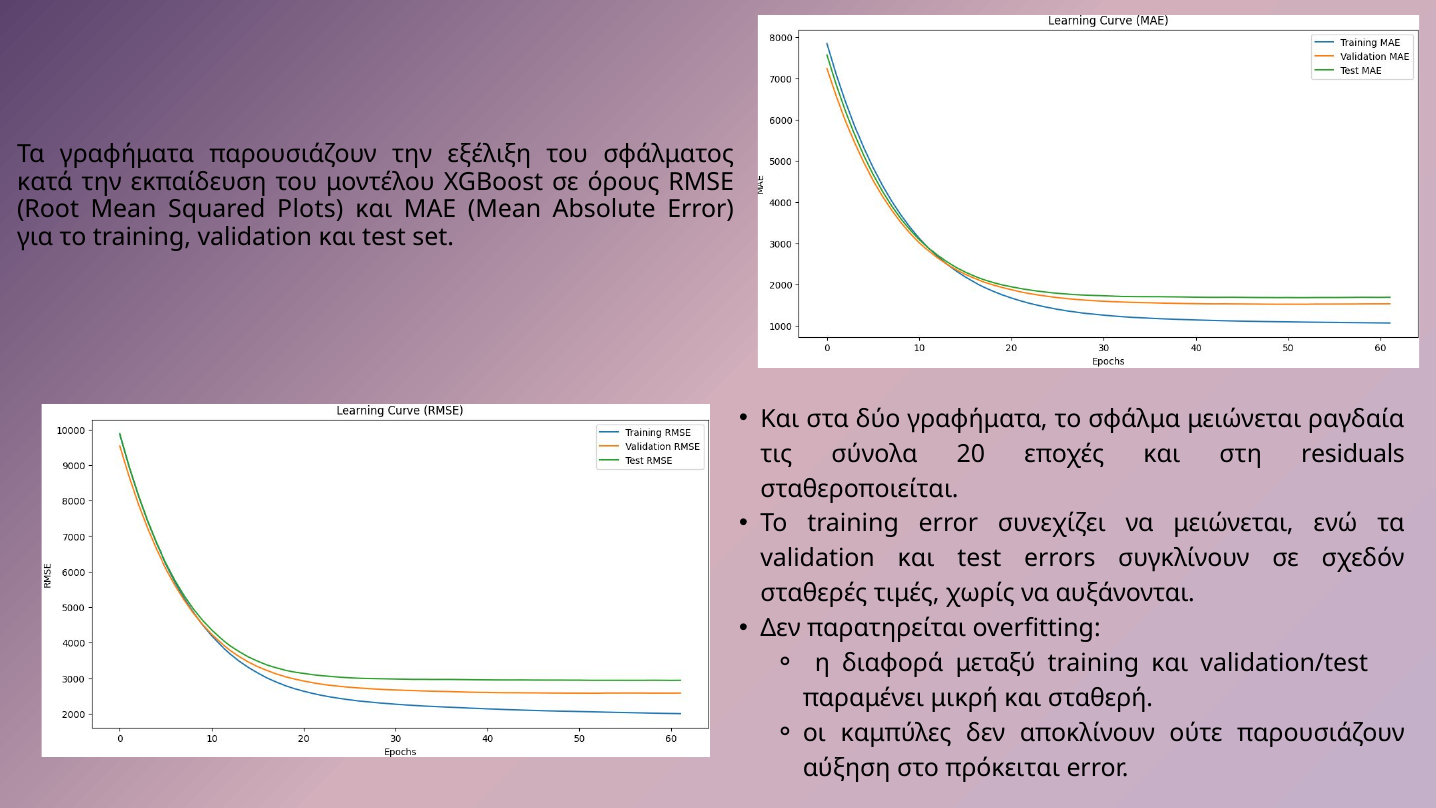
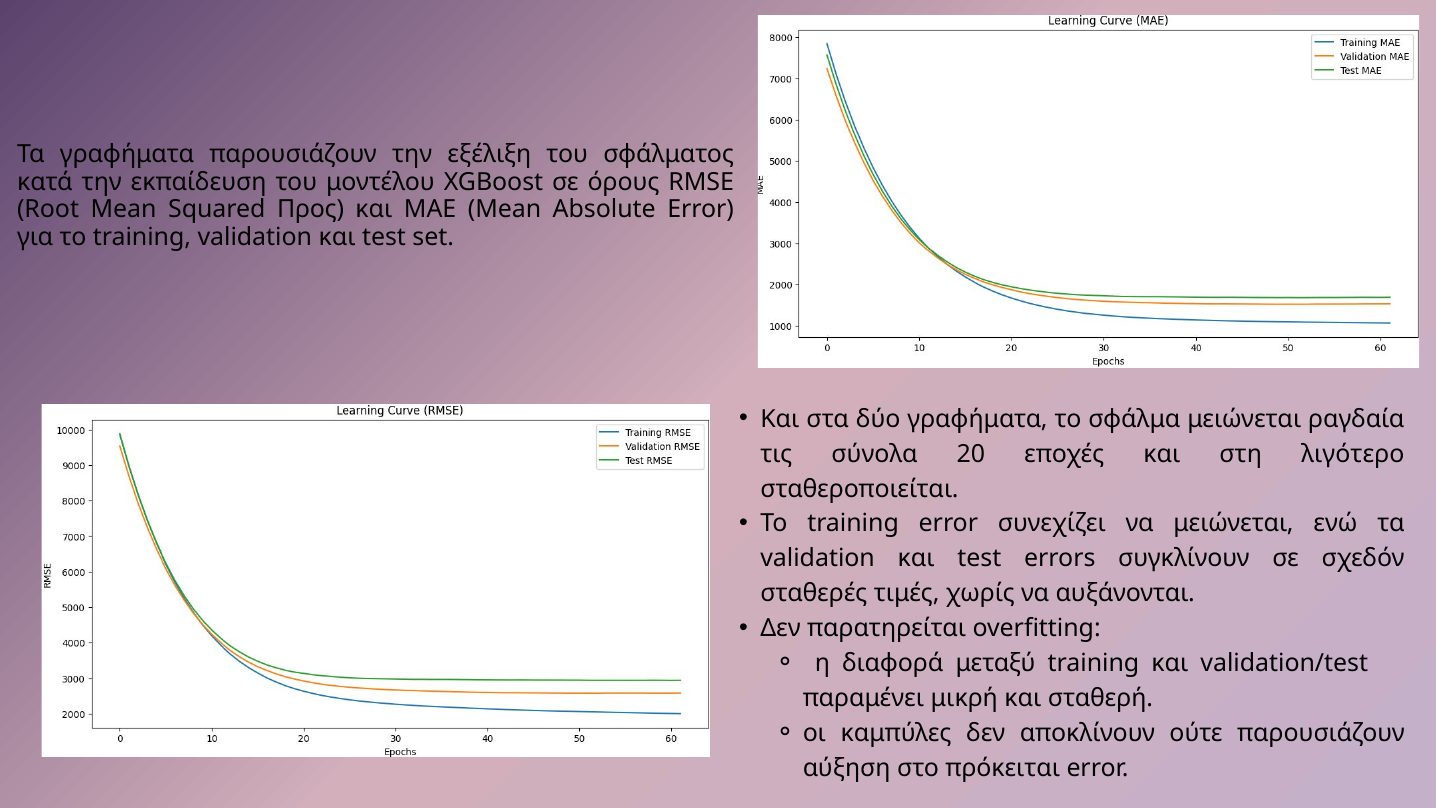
Plots: Plots -> Προς (311, 210)
residuals: residuals -> λιγότερο (1353, 454)
